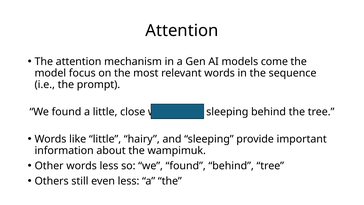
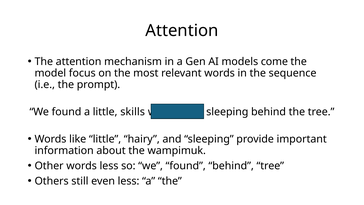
close: close -> skills (133, 112)
